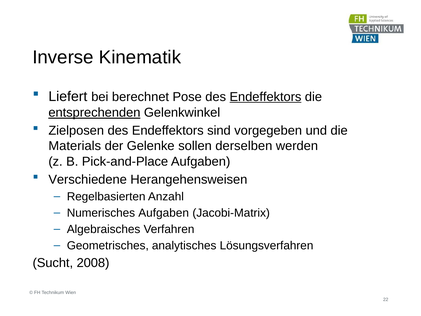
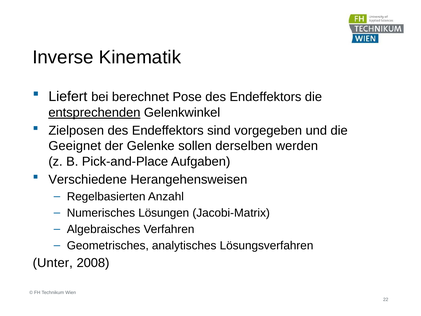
Endeffektors underline: present -> none (265, 97)
Materials: Materials -> Geeignet (75, 146)
Numerisches Aufgaben: Aufgaben -> Lösungen (164, 213)
Sucht: Sucht -> Unter (53, 263)
